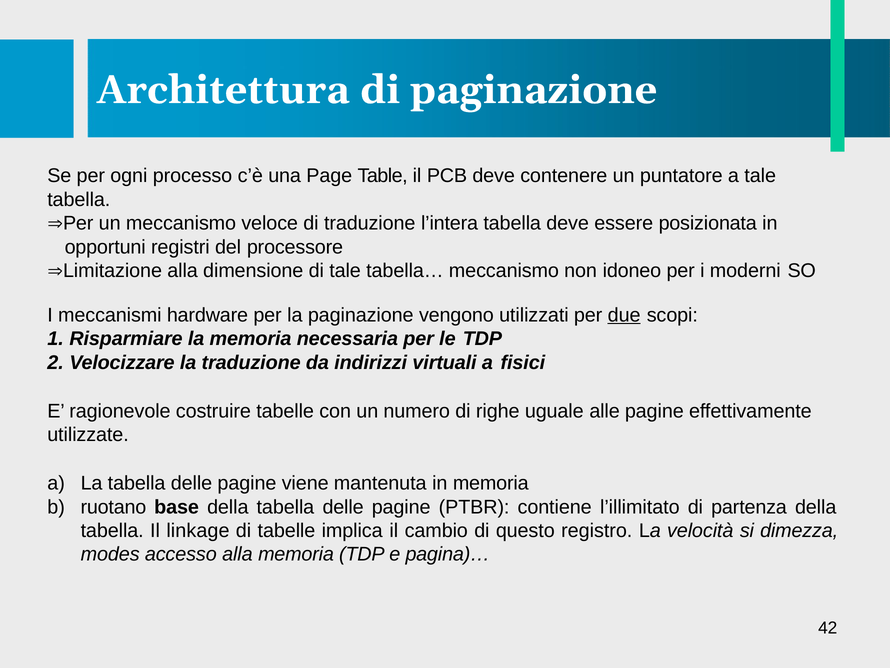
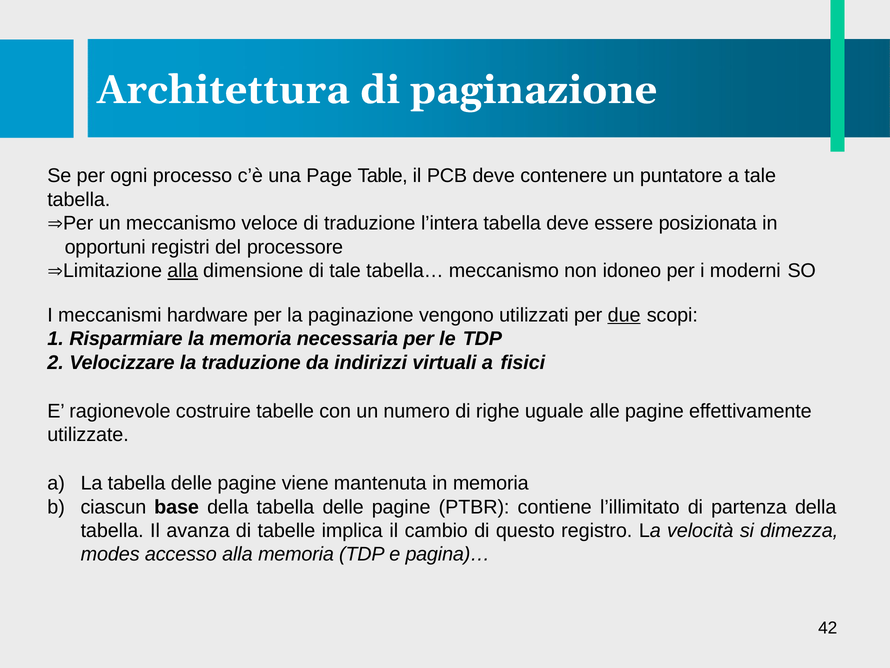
alla underline: none -> present (183, 271)
ruotano: ruotano -> ciascun (113, 507)
linkage: linkage -> avanza (198, 530)
